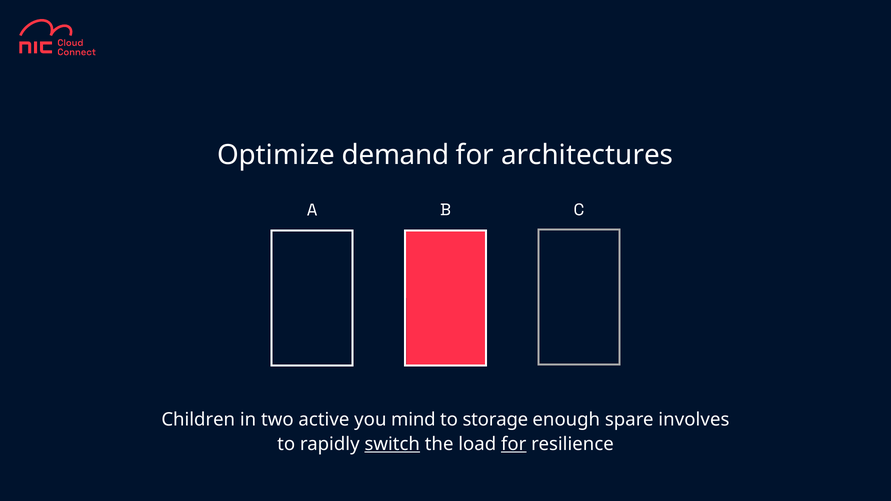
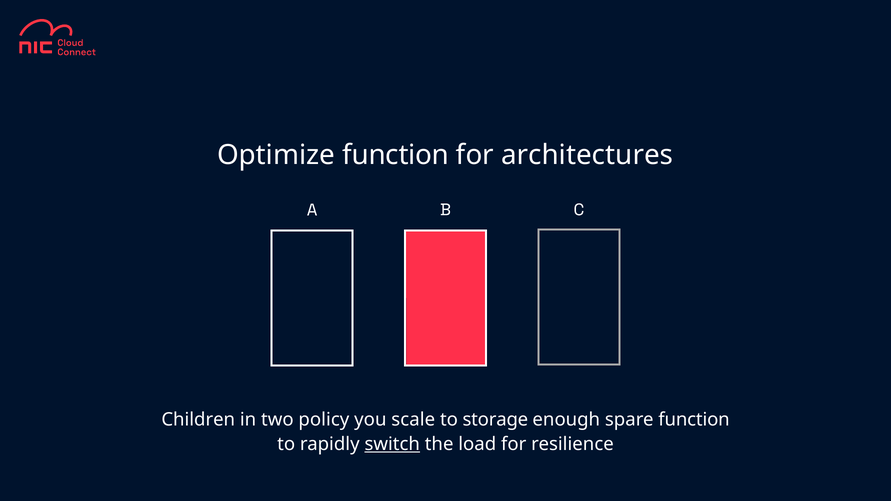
Optimize demand: demand -> function (396, 155)
active: active -> policy (324, 420)
mind: mind -> scale (413, 420)
spare involves: involves -> function (694, 420)
for underline: present -> none (514, 444)
